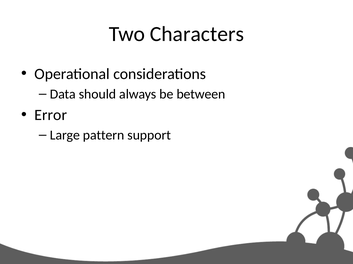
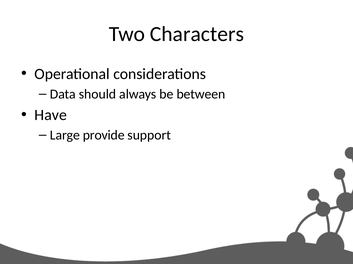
Error: Error -> Have (51, 115)
pattern: pattern -> provide (104, 136)
